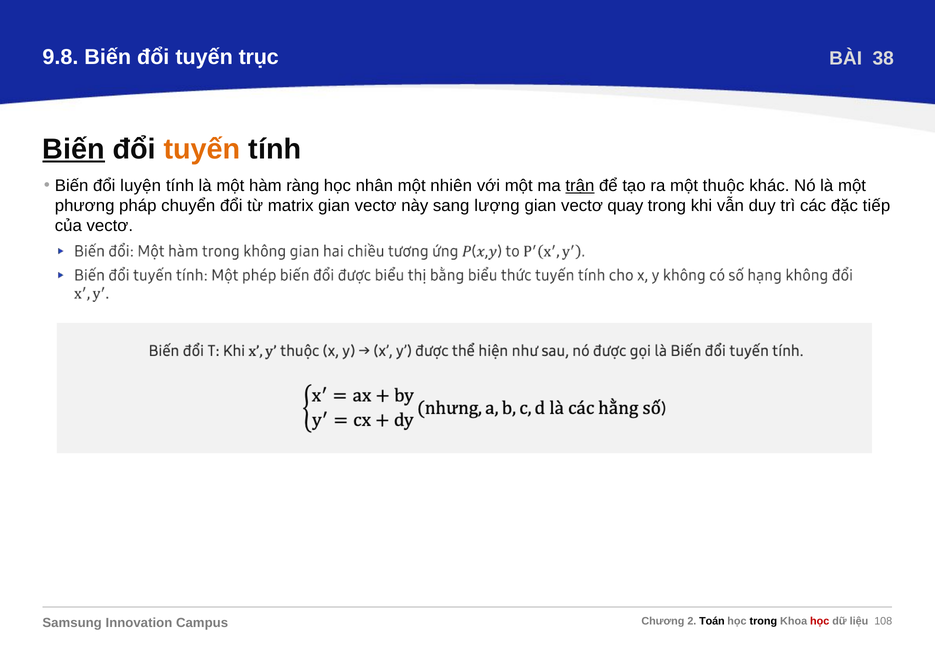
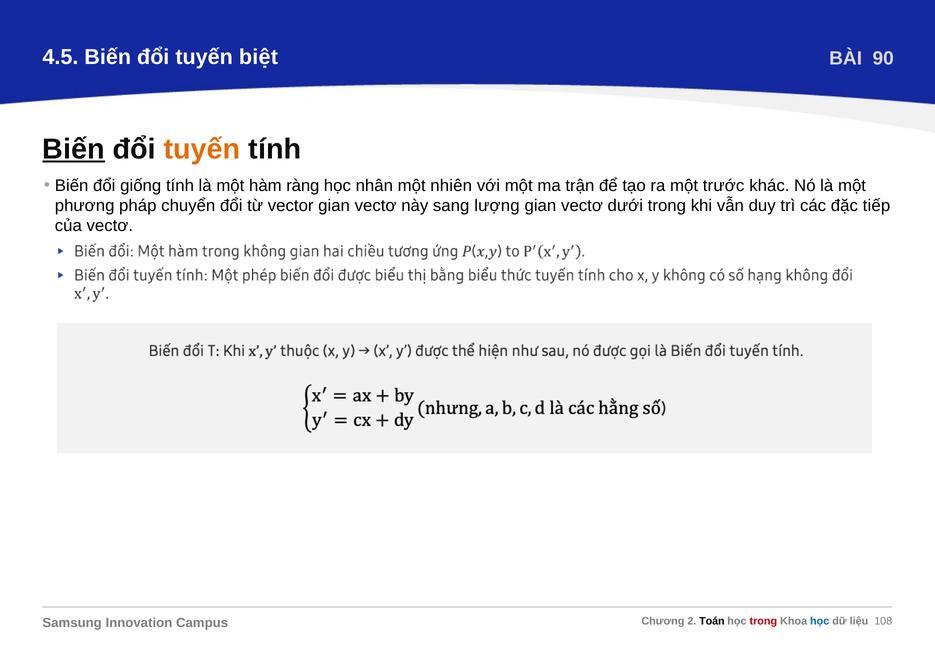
9.8: 9.8 -> 4.5 (60, 57)
trục: trục -> biệt (258, 57)
38: 38 -> 90 (883, 58)
luyện: luyện -> giống (141, 185)
trận underline: present -> none (580, 185)
thuộc: thuộc -> trước (724, 185)
matrix: matrix -> vector (291, 206)
quay: quay -> dưới (625, 206)
trong colour: black -> red (763, 621)
học colour: red -> blue (820, 621)
